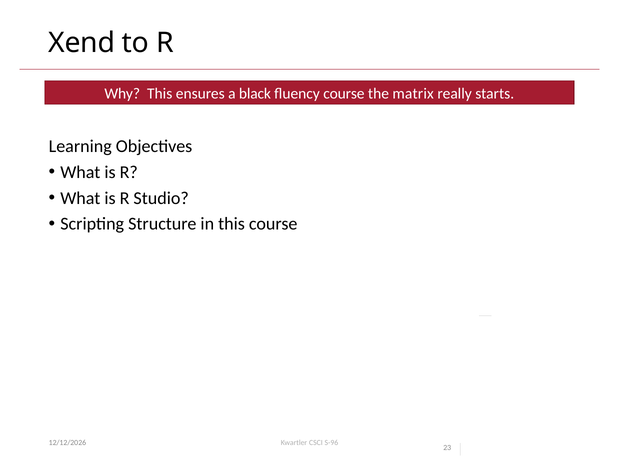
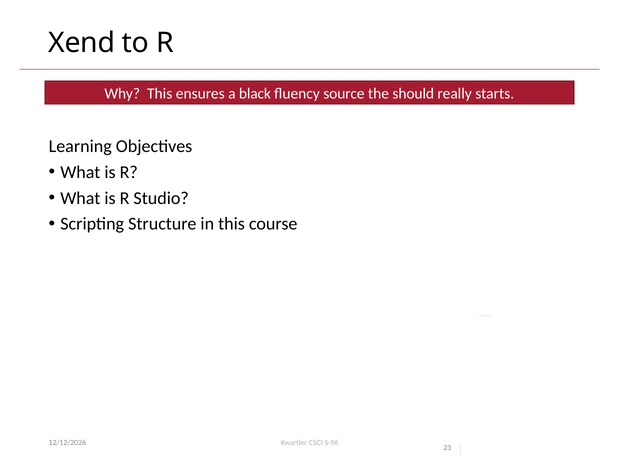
fluency course: course -> source (344, 94)
matrix: matrix -> should (413, 94)
